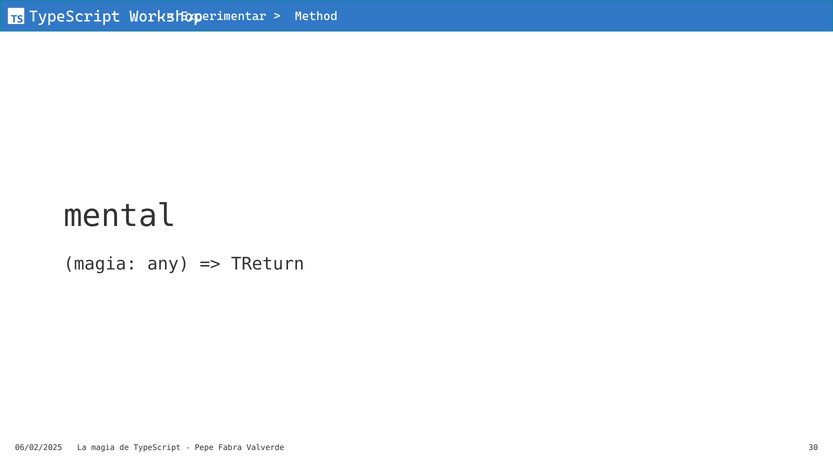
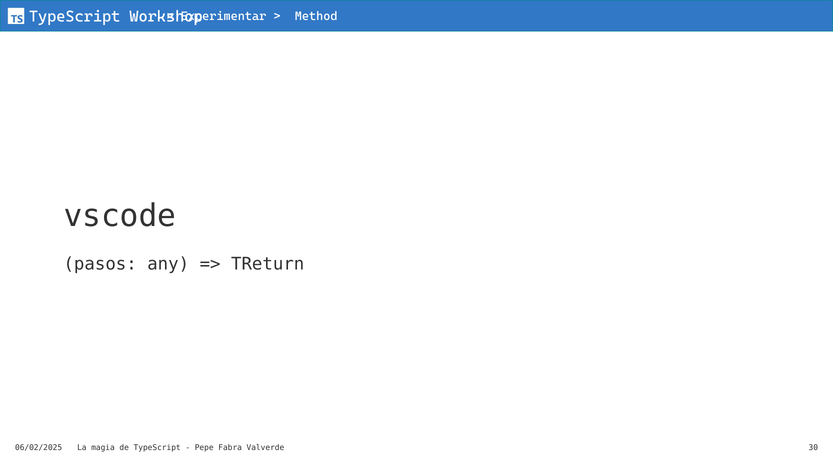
mental: mental -> vscode (120, 216)
magia: magia -> pasos (100, 264)
